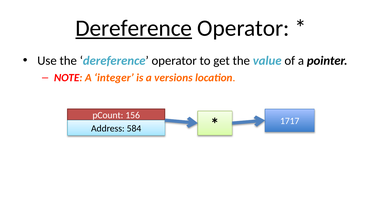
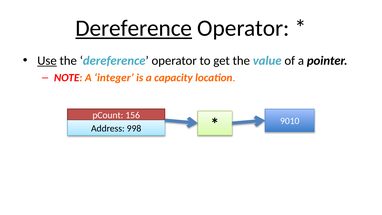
Use underline: none -> present (47, 61)
versions: versions -> capacity (173, 78)
584: 584 -> 998 (134, 128)
1717: 1717 -> 9010 (290, 121)
